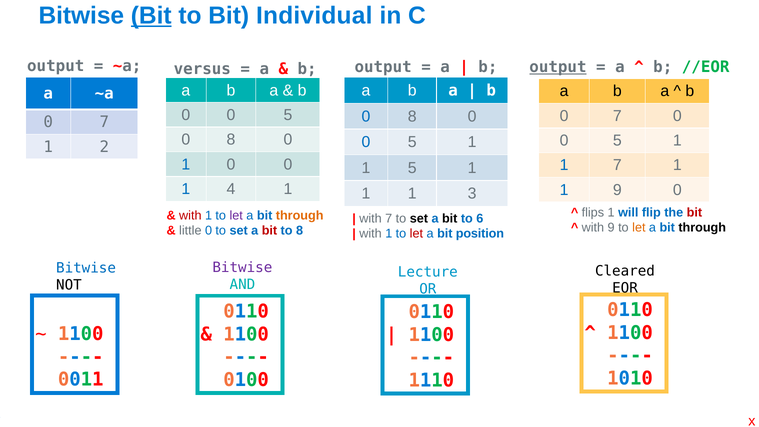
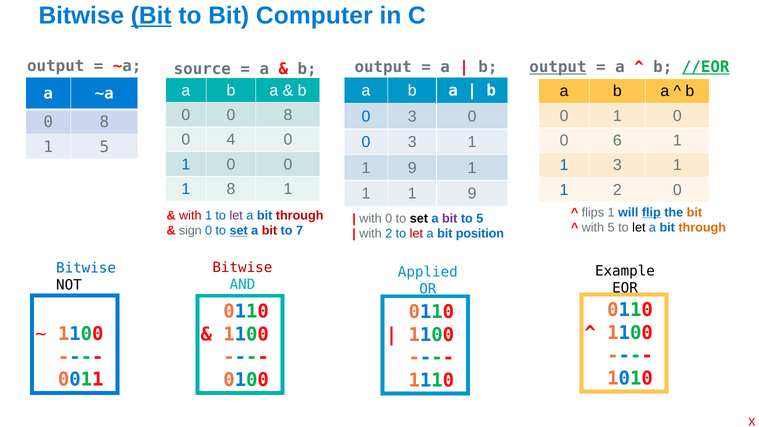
Individual: Individual -> Computer (314, 16)
//EOR underline: none -> present (706, 67)
versus: versus -> source (202, 69)
5: 5 -> 8 (288, 115)
7: 7 -> 1 (617, 116)
8: 8 -> 3 (412, 116)
7: 7 -> 8 (104, 122)
8: 8 -> 4 (231, 140)
5: 5 -> 6 (617, 141)
5: 5 -> 3 (412, 142)
1 2: 2 -> 5 (104, 147)
1 7: 7 -> 3 (617, 165)
5: 5 -> 9 (412, 168)
1 4: 4 -> 8 (231, 189)
1 9: 9 -> 2 (617, 190)
3: 3 -> 9 (472, 194)
flip underline: none -> present (651, 212)
bit colour: red -> orange (694, 212)
through colour: orange -> red (300, 216)
with 7: 7 -> 0 (389, 218)
bit colour: black -> purple (450, 218)
to 6: 6 -> 5 (480, 218)
with 9: 9 -> 5 (611, 228)
let colour: orange -> black (639, 228)
through colour: black -> orange (702, 228)
little: little -> sign (190, 231)
set underline: none -> present (239, 231)
to 8: 8 -> 7 (300, 231)
1: 1 -> 2 (389, 234)
Bitwise colour: purple -> red (242, 267)
Cleared: Cleared -> Example (625, 271)
Lecture: Lecture -> Applied (428, 272)
